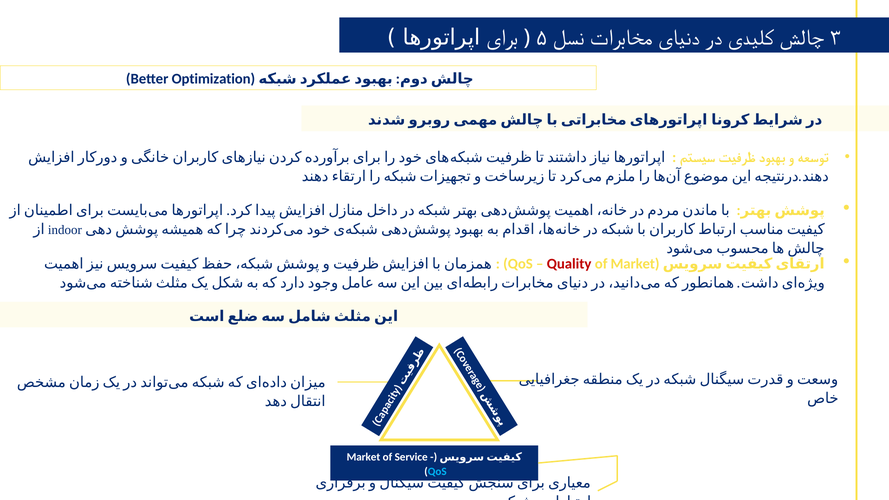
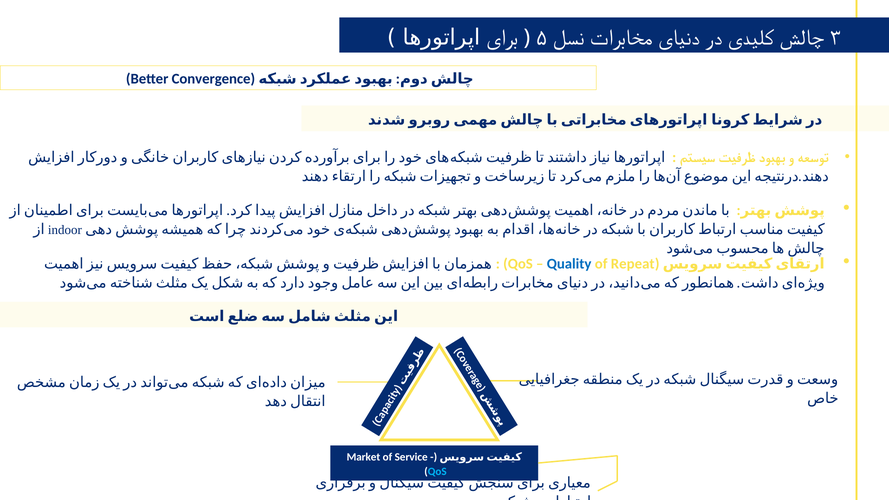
Optimization: Optimization -> Convergence (211, 79)
Quality colour: red -> blue (569, 264)
of Market: Market -> Repeat (633, 264)
